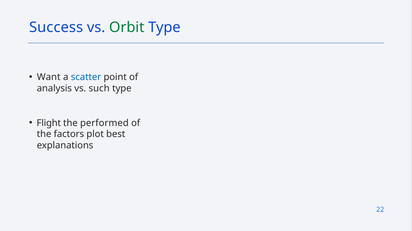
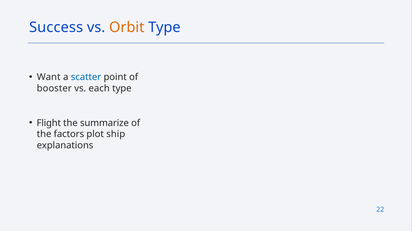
Orbit colour: green -> orange (127, 28)
analysis: analysis -> booster (54, 89)
such: such -> each (99, 89)
performed: performed -> summarize (104, 123)
best: best -> ship (116, 135)
